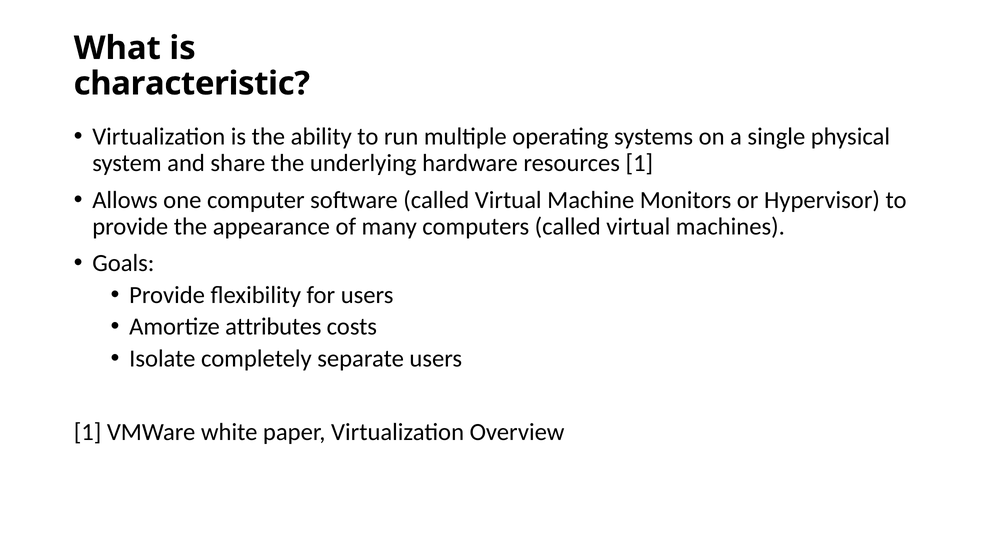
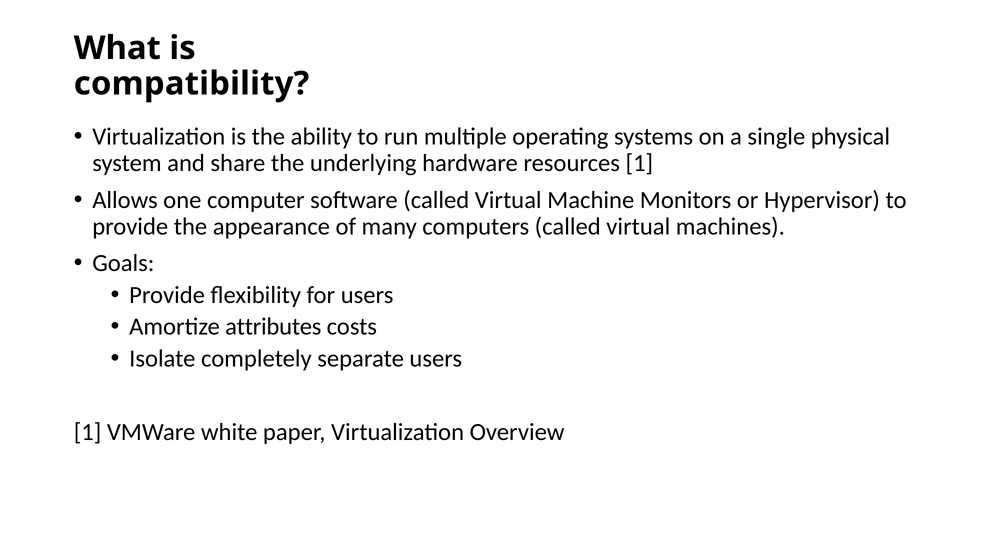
characteristic: characteristic -> compatibility (192, 84)
